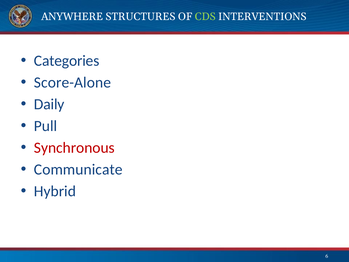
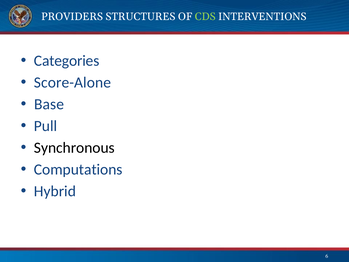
ANYWHERE: ANYWHERE -> PROVIDERS (72, 17)
Daily: Daily -> Base (49, 104)
Synchronous colour: red -> black (74, 148)
Communicate: Communicate -> Computations (78, 169)
